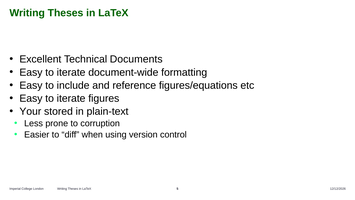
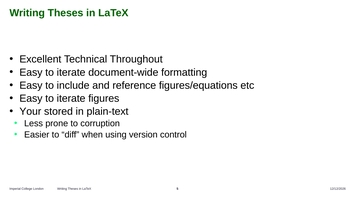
Documents: Documents -> Throughout (136, 59)
